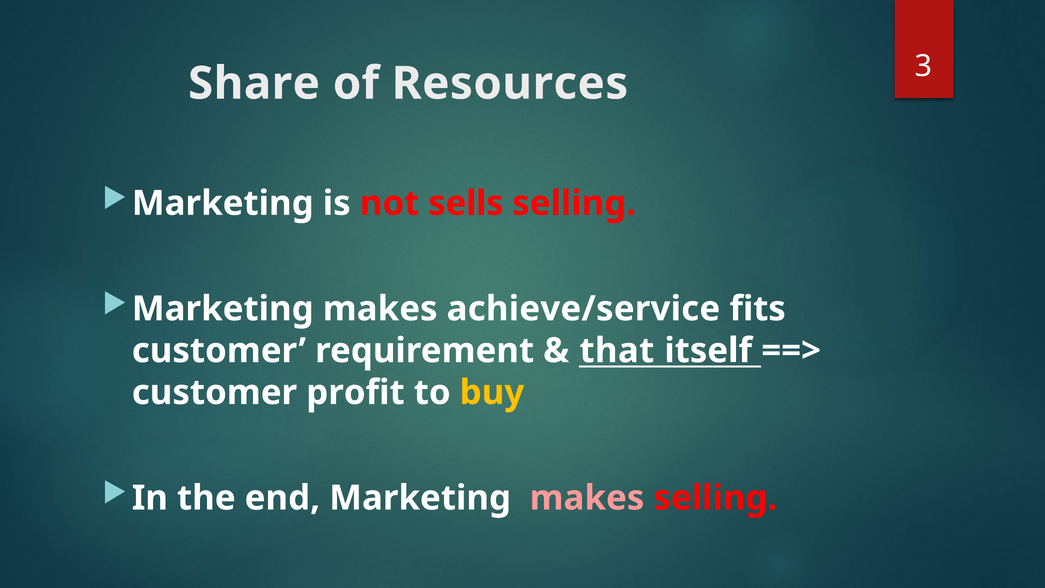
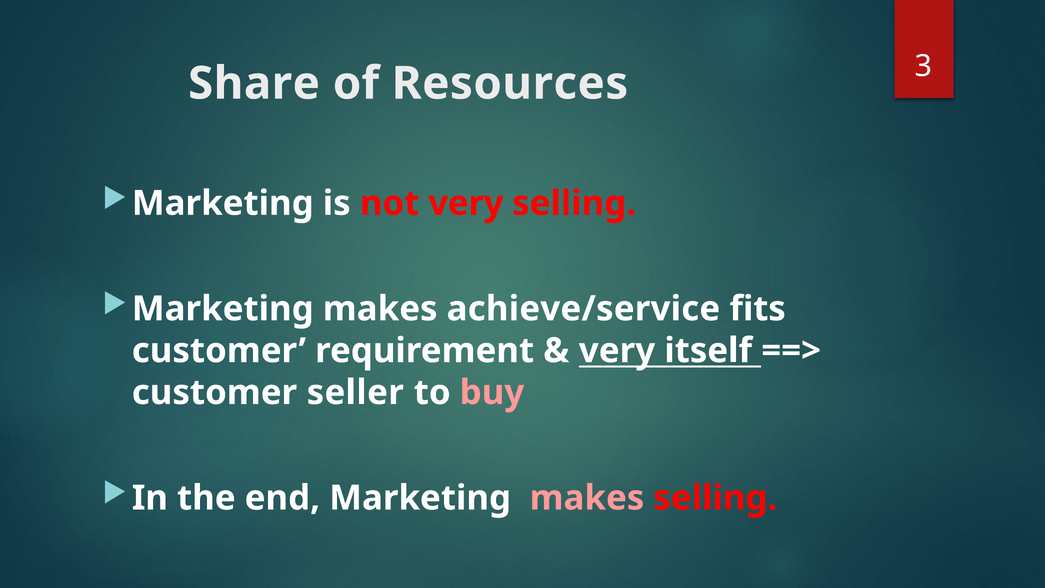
not sells: sells -> very (466, 203)
that: that -> very (617, 351)
profit: profit -> seller (355, 392)
buy colour: yellow -> pink (492, 392)
